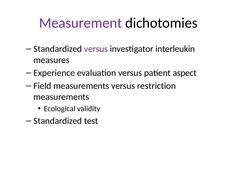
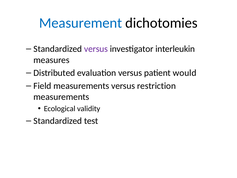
Measurement colour: purple -> blue (81, 23)
Experience: Experience -> Distributed (54, 73)
aspect: aspect -> would (185, 73)
